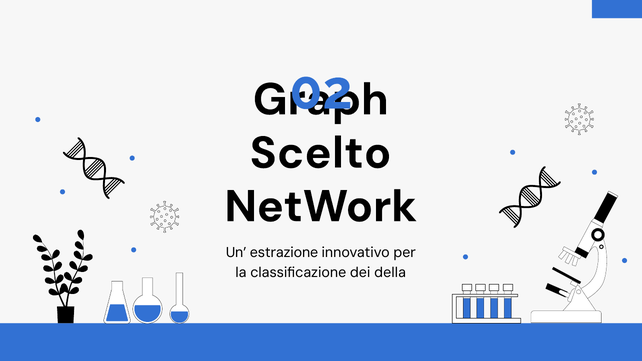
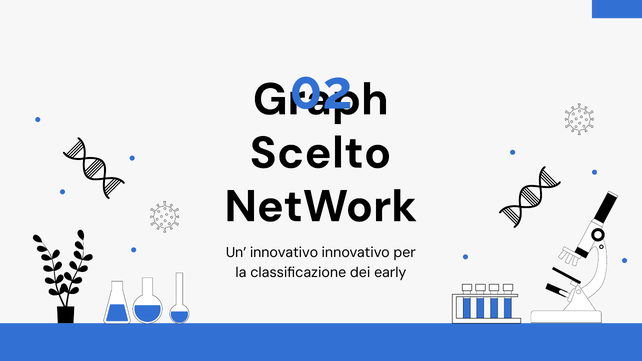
Un estrazione: estrazione -> innovativo (284, 253)
della: della -> early (390, 272)
